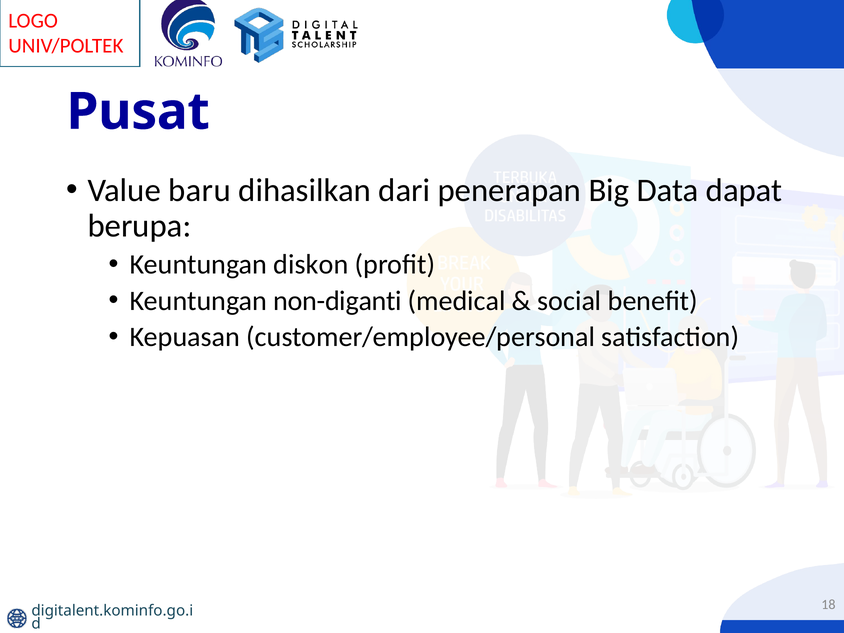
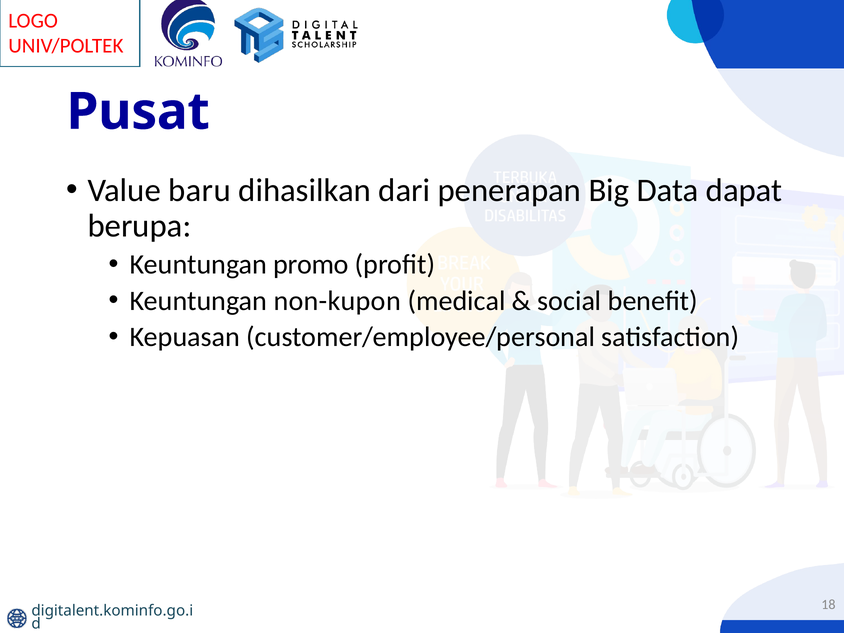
diskon: diskon -> promo (311, 265)
non-diganti: non-diganti -> non-kupon (337, 301)
